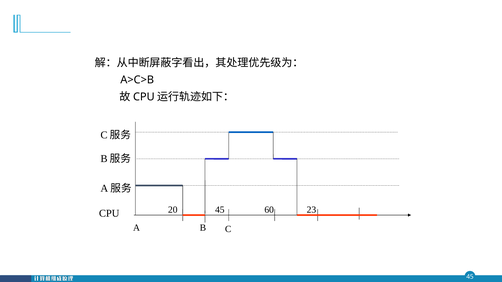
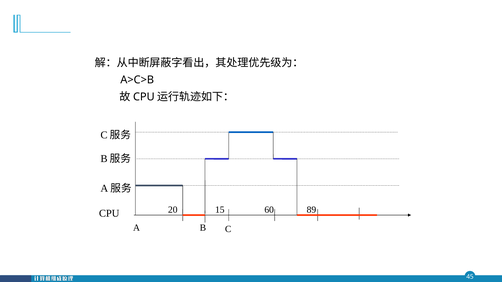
20 45: 45 -> 15 (220, 210)
23: 23 -> 89 (311, 210)
